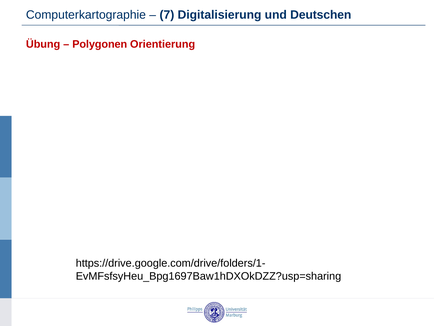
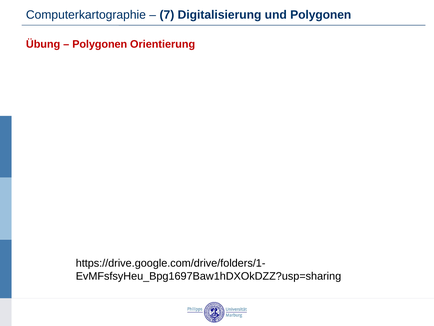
und Deutschen: Deutschen -> Polygonen (321, 15)
